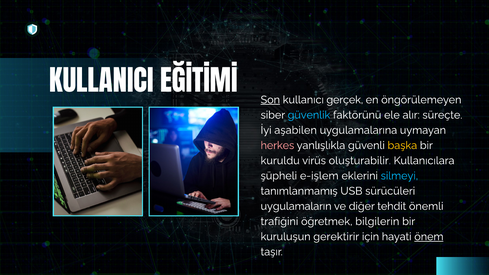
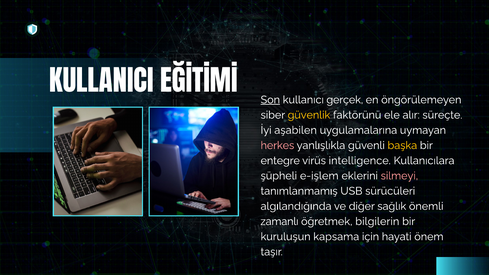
güvenlik colour: light blue -> yellow (309, 115)
kuruldu: kuruldu -> entegre (280, 161)
oluşturabilir: oluşturabilir -> intelligence (360, 161)
silmeyi colour: light blue -> pink (399, 176)
uygulamaların: uygulamaların -> algılandığında (296, 206)
tehdit: tehdit -> sağlık (392, 206)
trafiğini: trafiğini -> zamanlı (280, 221)
gerektirir: gerektirir -> kapsama (336, 237)
önem underline: present -> none (429, 237)
